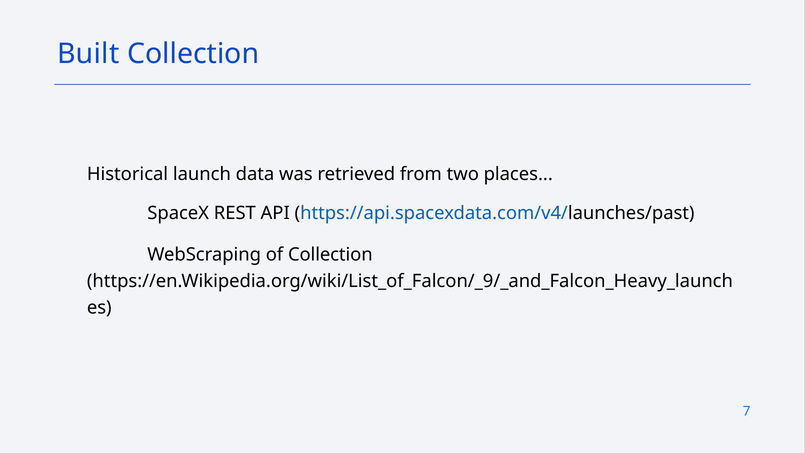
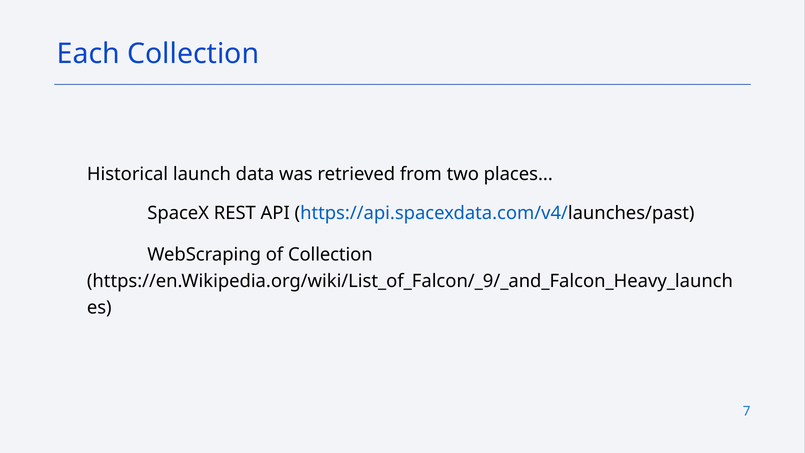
Built: Built -> Each (88, 54)
